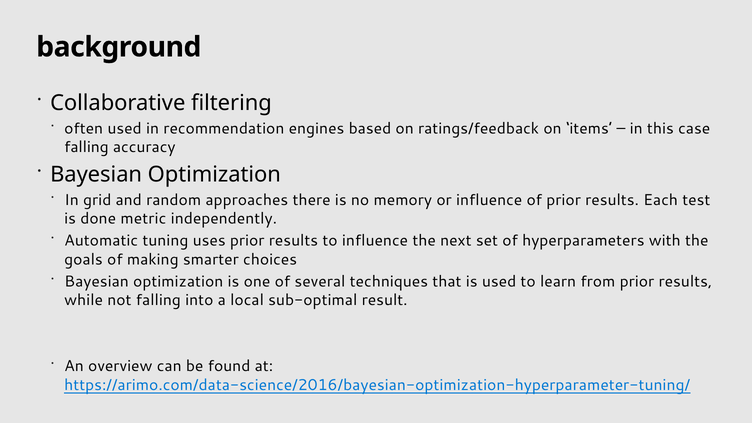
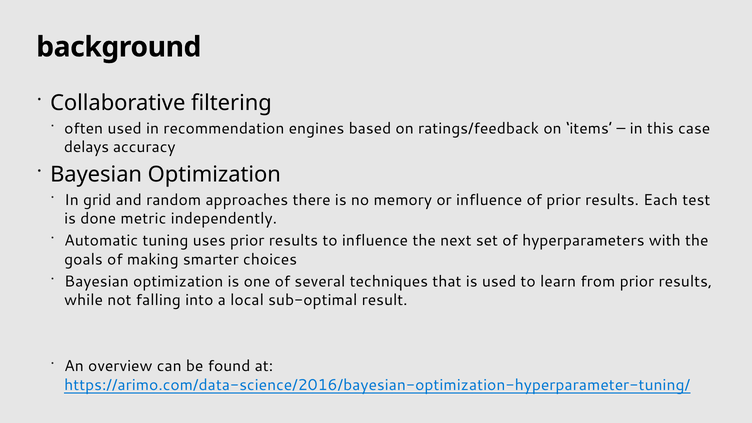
falling: falling -> delays (86, 147)
